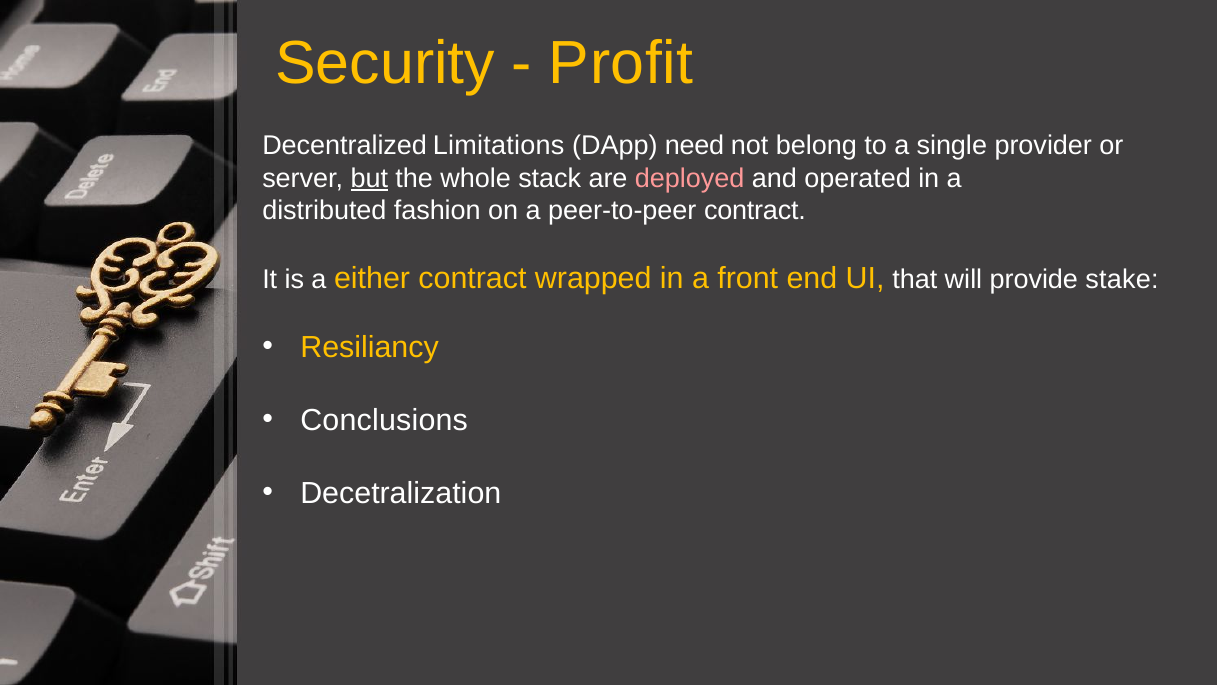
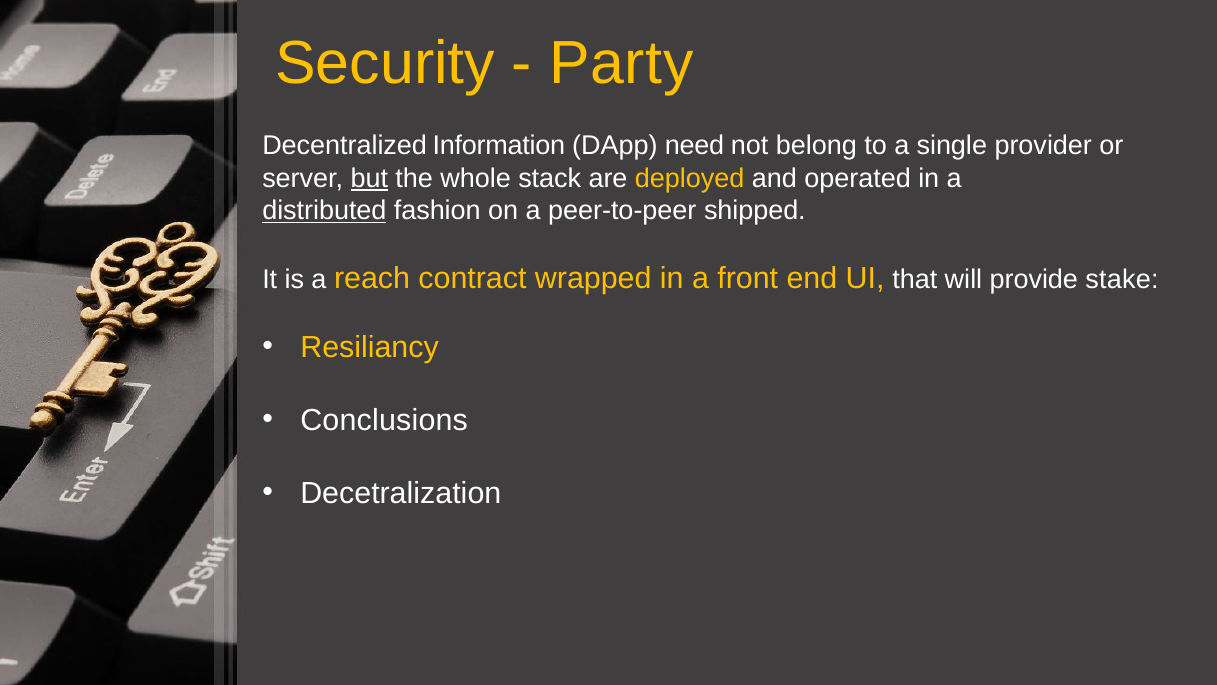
Profit: Profit -> Party (621, 63)
Limitations: Limitations -> Information (499, 146)
deployed colour: pink -> yellow (690, 178)
distributed underline: none -> present (324, 211)
peer-to-peer contract: contract -> shipped (755, 211)
either: either -> reach (372, 278)
